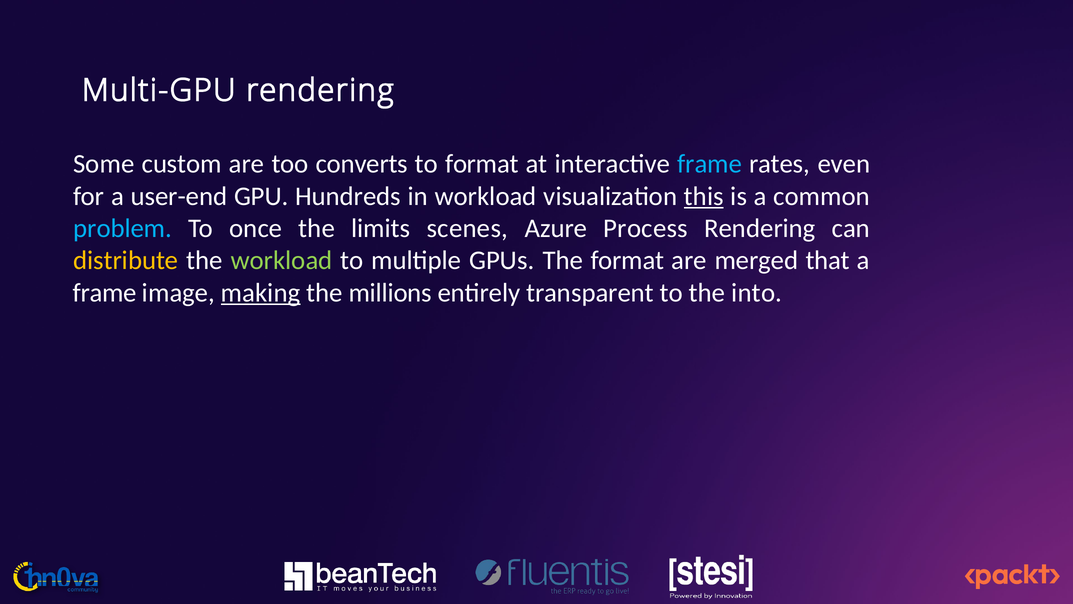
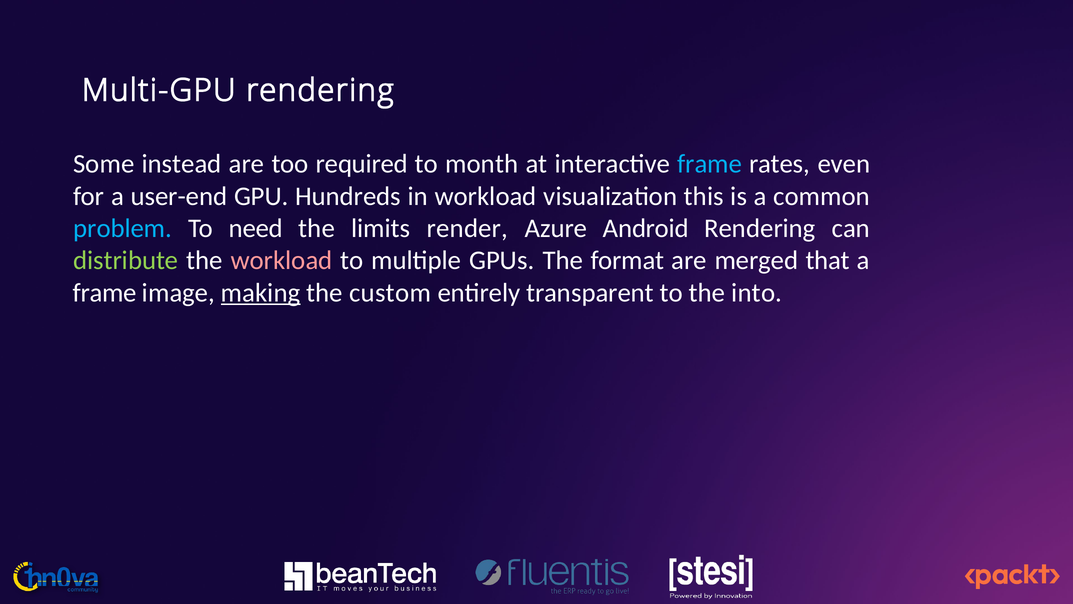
custom: custom -> instead (182, 164)
converts: converts -> required (362, 164)
to format: format -> month (482, 164)
this underline: present -> none (704, 196)
once: once -> need (256, 228)
scenes: scenes -> render (467, 228)
Process: Process -> Android (646, 228)
distribute colour: yellow -> light green (126, 260)
workload colour: light green -> pink (282, 260)
millions: millions -> custom (390, 293)
